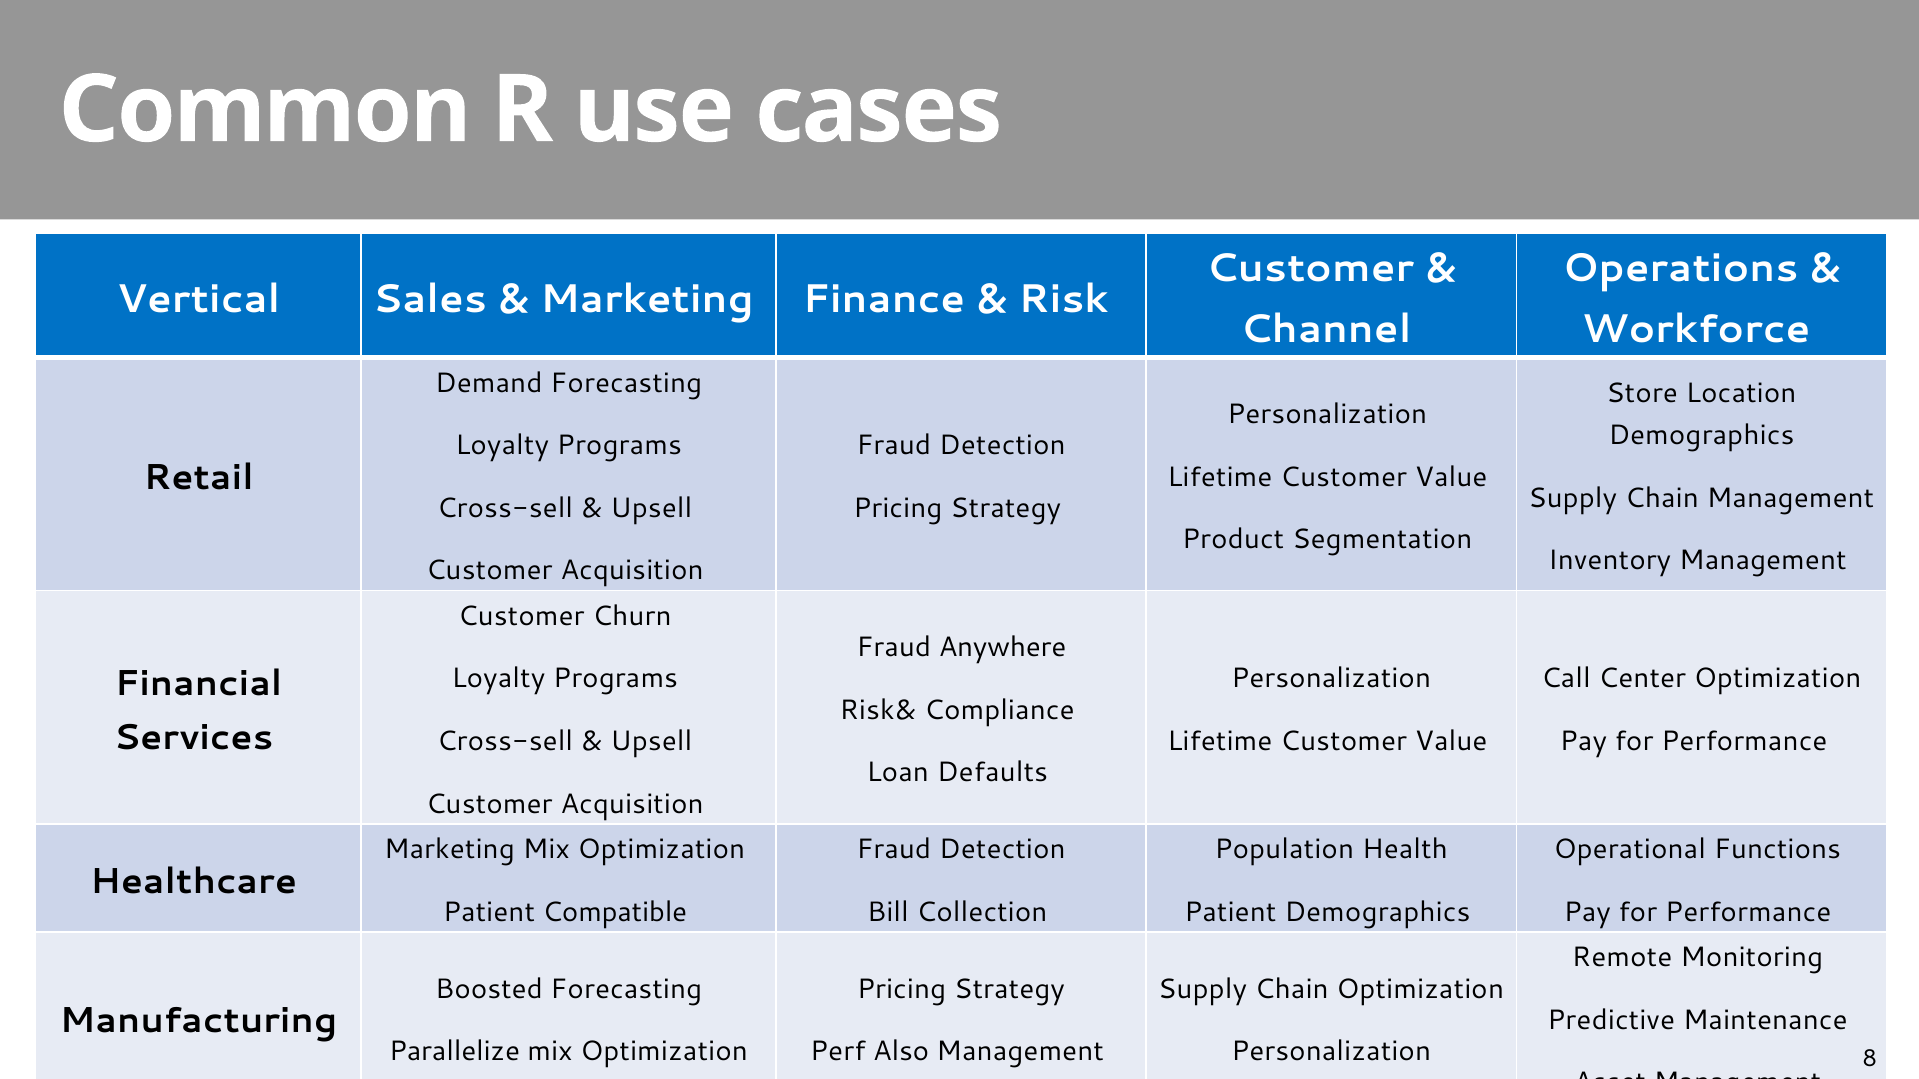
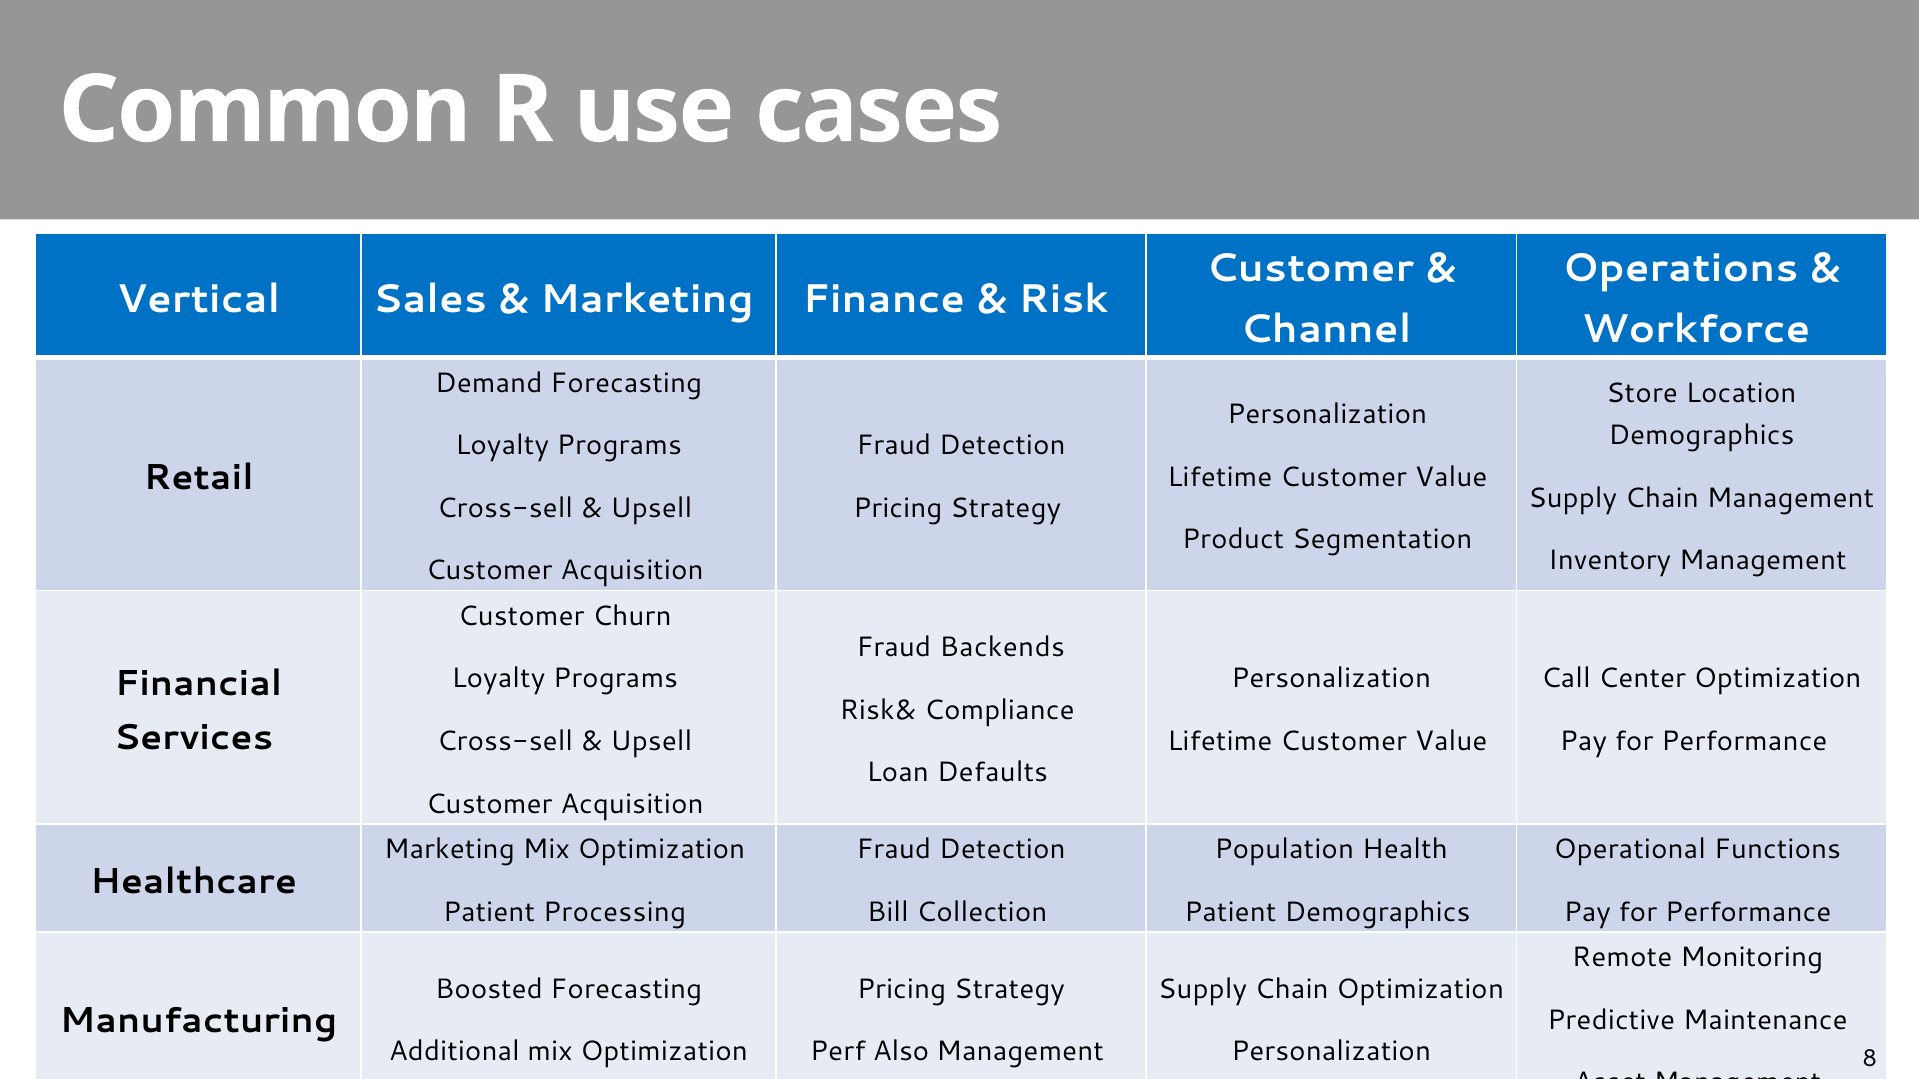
Anywhere: Anywhere -> Backends (1002, 648)
Compatible: Compatible -> Processing (615, 912)
Parallelize: Parallelize -> Additional (454, 1052)
